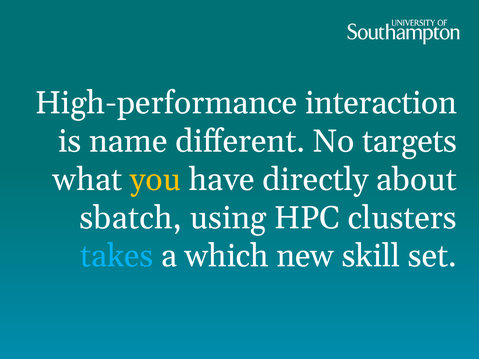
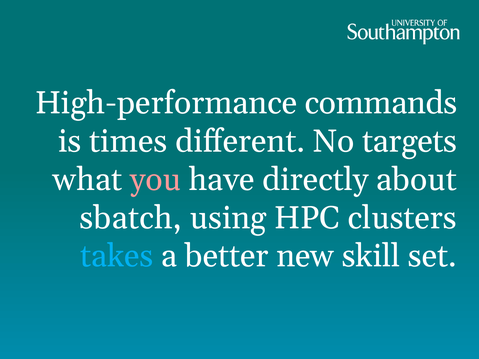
interaction: interaction -> commands (381, 103)
name: name -> times (128, 141)
you colour: yellow -> pink (155, 180)
which: which -> better (227, 256)
